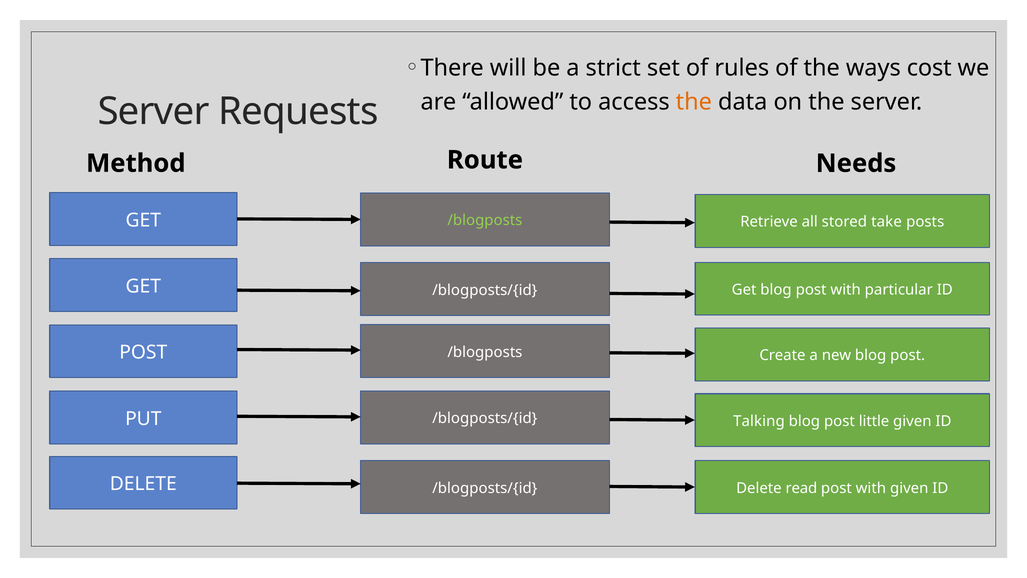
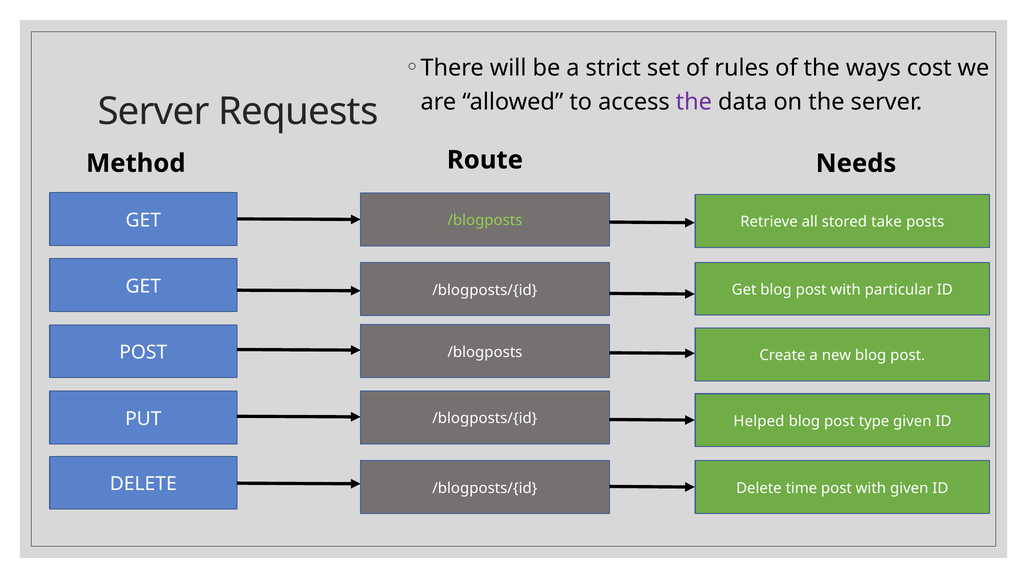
the colour: orange -> purple (694, 102)
Talking: Talking -> Helped (759, 421)
little: little -> type (874, 421)
read: read -> time (801, 488)
